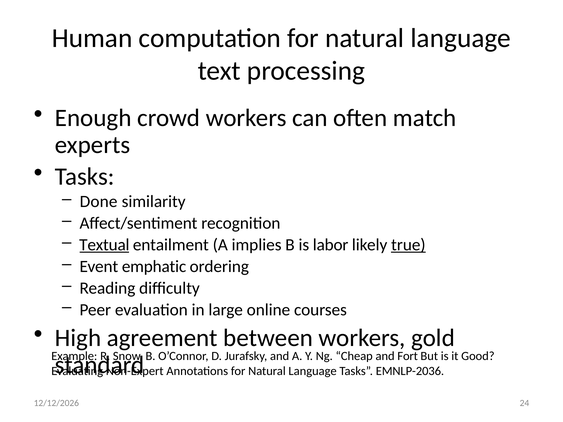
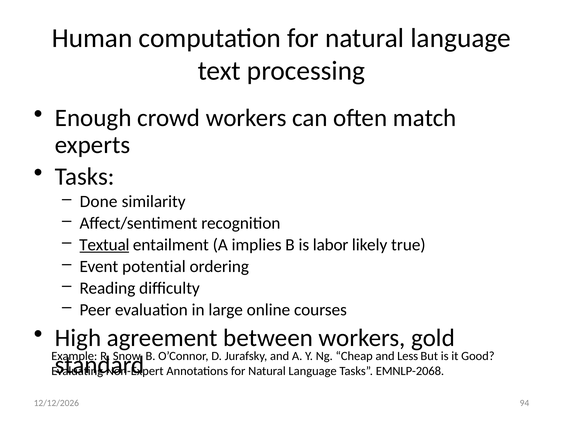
true underline: present -> none (408, 245)
emphatic: emphatic -> potential (154, 267)
Fort: Fort -> Less (408, 356)
EMNLP-2036: EMNLP-2036 -> EMNLP-2068 (410, 371)
24: 24 -> 94 (524, 403)
